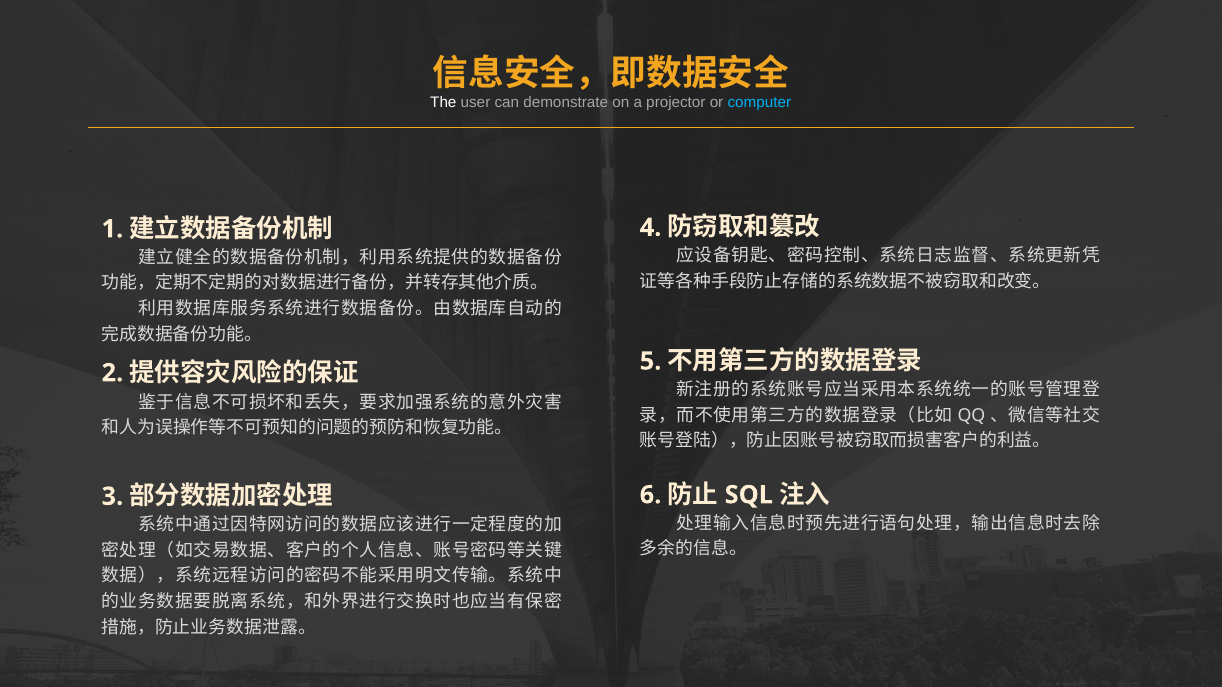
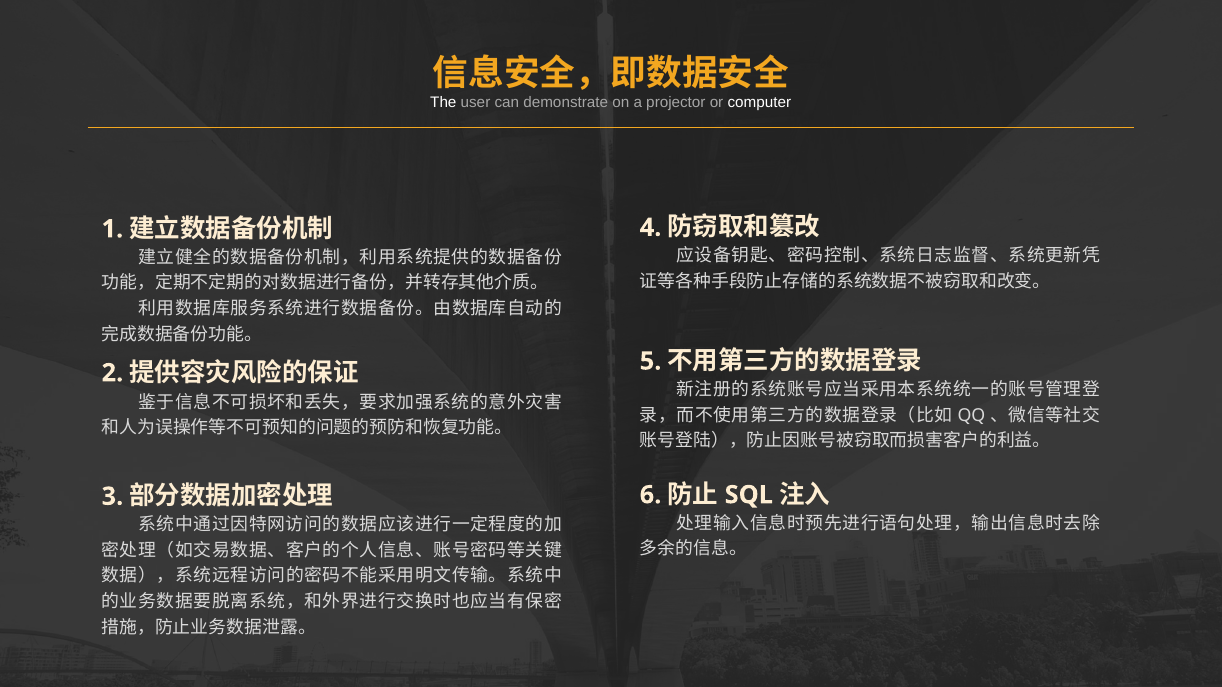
computer colour: light blue -> white (759, 102)
